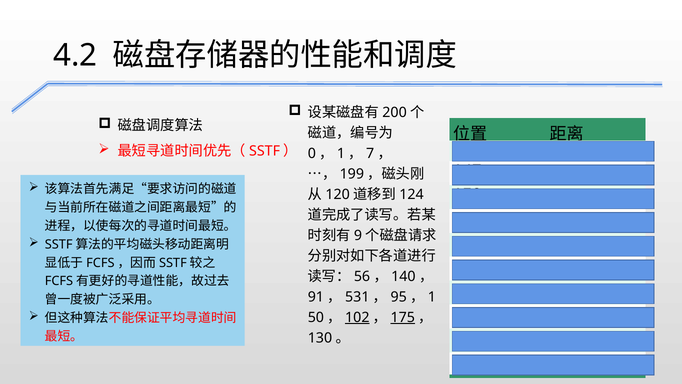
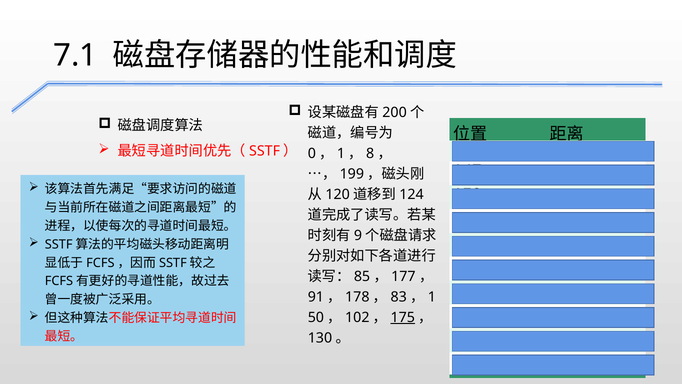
4.2: 4.2 -> 7.1 (75, 56)
7: 7 -> 8 (370, 153)
56: 56 -> 85 (362, 276)
140: 140 -> 177 (403, 276)
531: 531 -> 178 (357, 297)
95: 95 -> 83 (399, 297)
102 underline: present -> none (357, 317)
